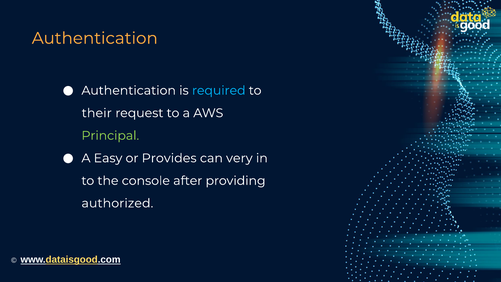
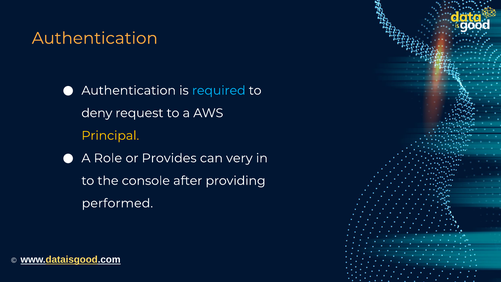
their: their -> deny (97, 113)
Principal colour: light green -> yellow (110, 136)
Easy: Easy -> Role (108, 158)
authorized: authorized -> performed (117, 203)
